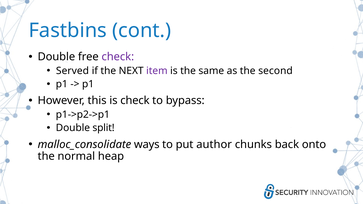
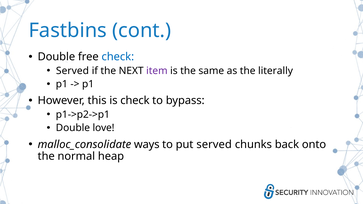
check colour: purple -> blue (118, 57)
second: second -> literally (276, 71)
split: split -> love (104, 128)
put author: author -> served (214, 144)
